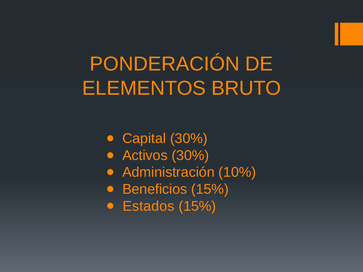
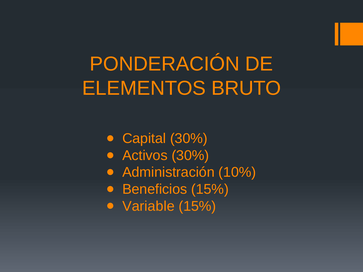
Estados: Estados -> Variable (148, 206)
